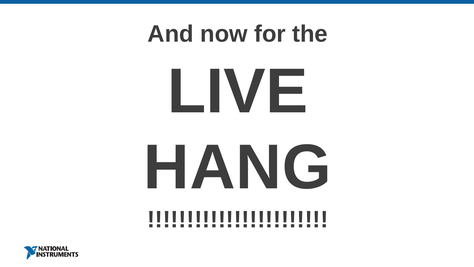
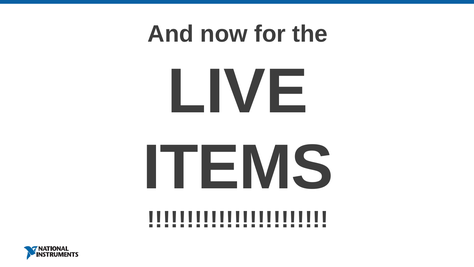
HANG: HANG -> ITEMS (238, 167)
